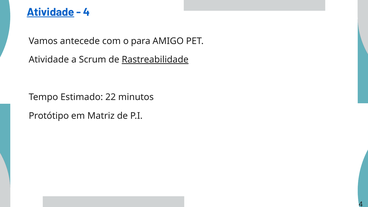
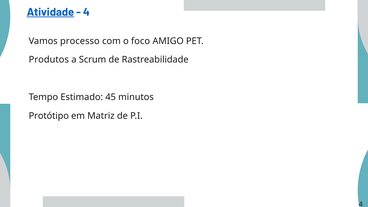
antecede: antecede -> processo (80, 41)
para: para -> foco (141, 41)
Atividade: Atividade -> Produtos (49, 60)
Rastreabilidade underline: present -> none (155, 60)
22: 22 -> 45 (111, 97)
